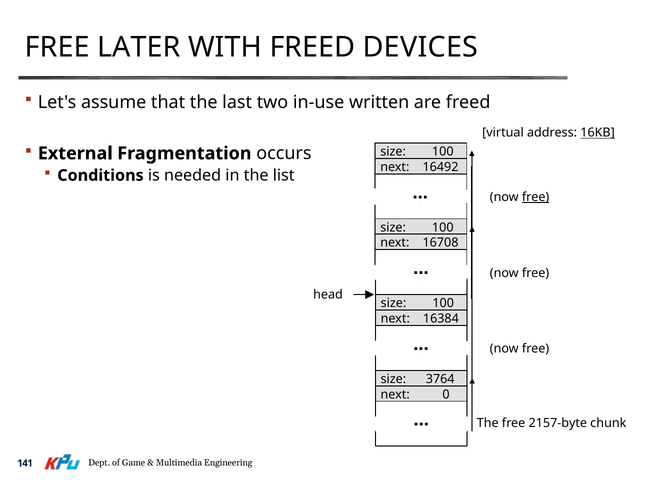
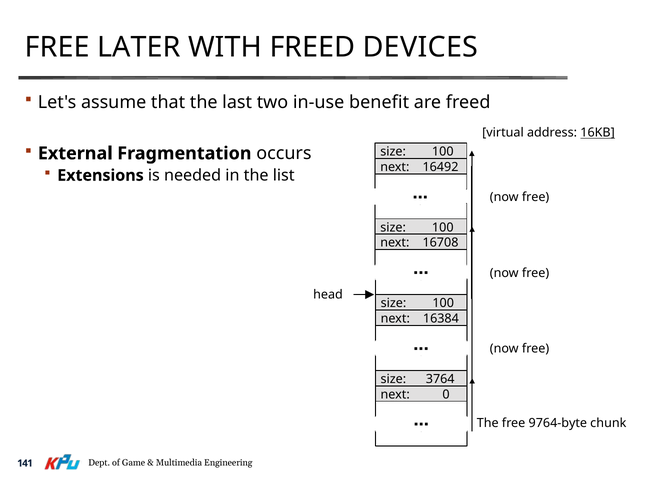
written: written -> benefit (379, 102)
Conditions: Conditions -> Extensions (100, 175)
free underline: present -> none (536, 197)
2157-byte: 2157-byte -> 9764-byte (558, 422)
